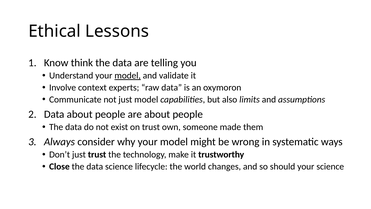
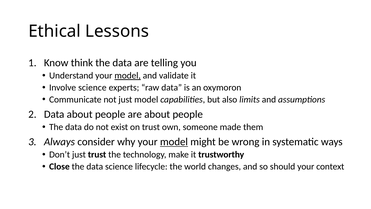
Involve context: context -> science (92, 87)
model underline: none -> present (174, 142)
your science: science -> context (330, 166)
